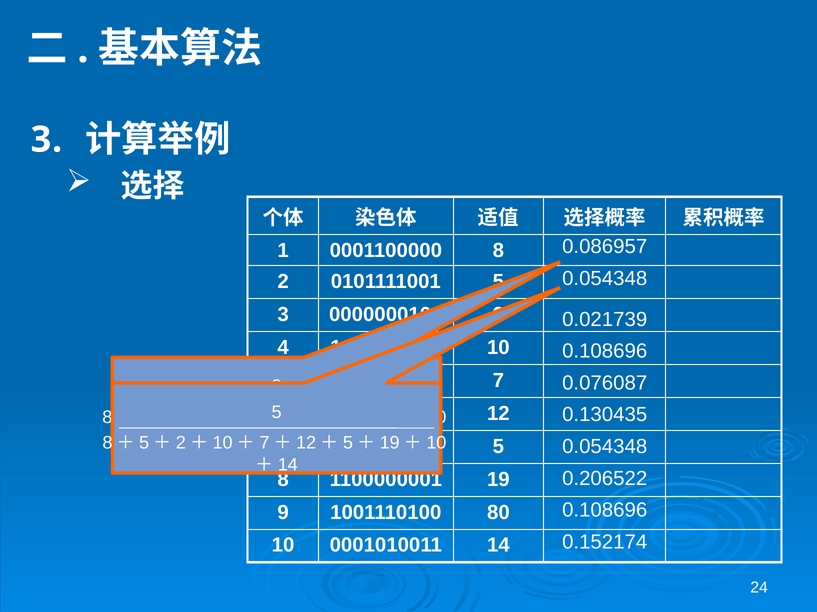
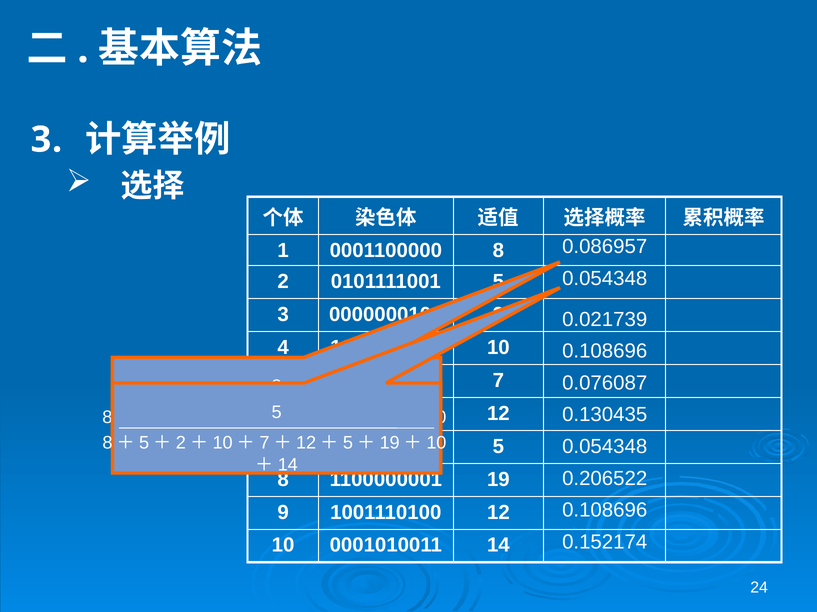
1001110100 80: 80 -> 12 (498, 513)
